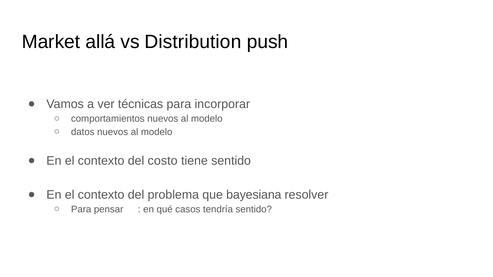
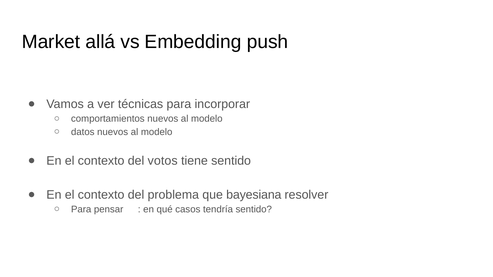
Distribution: Distribution -> Embedding (193, 42)
costo: costo -> votos (163, 161)
